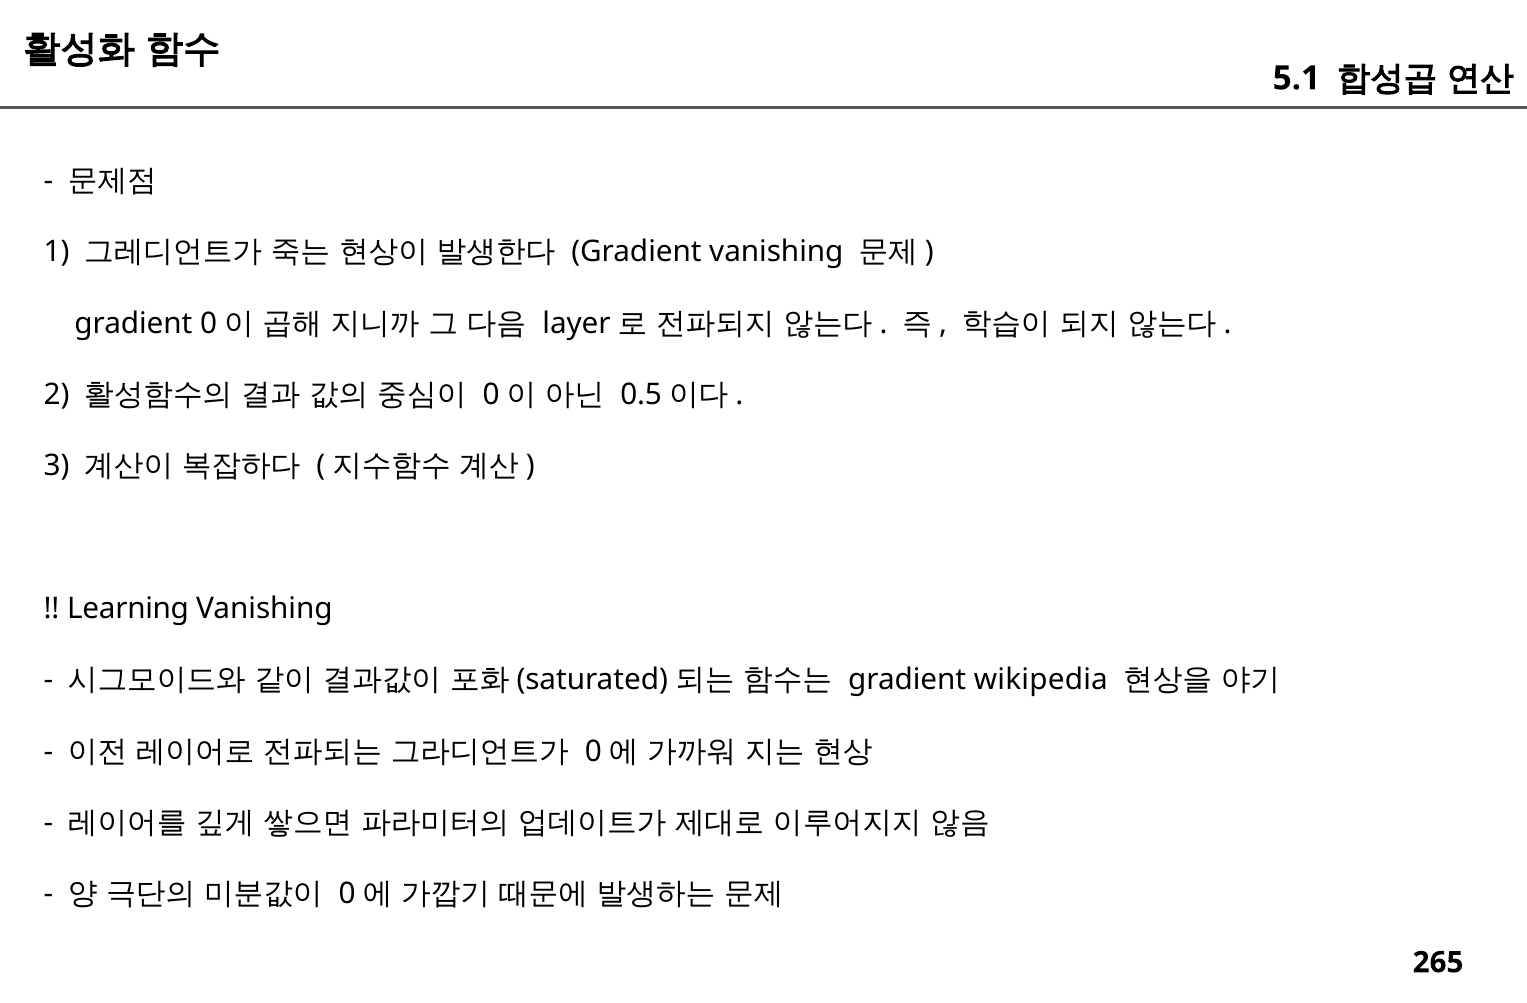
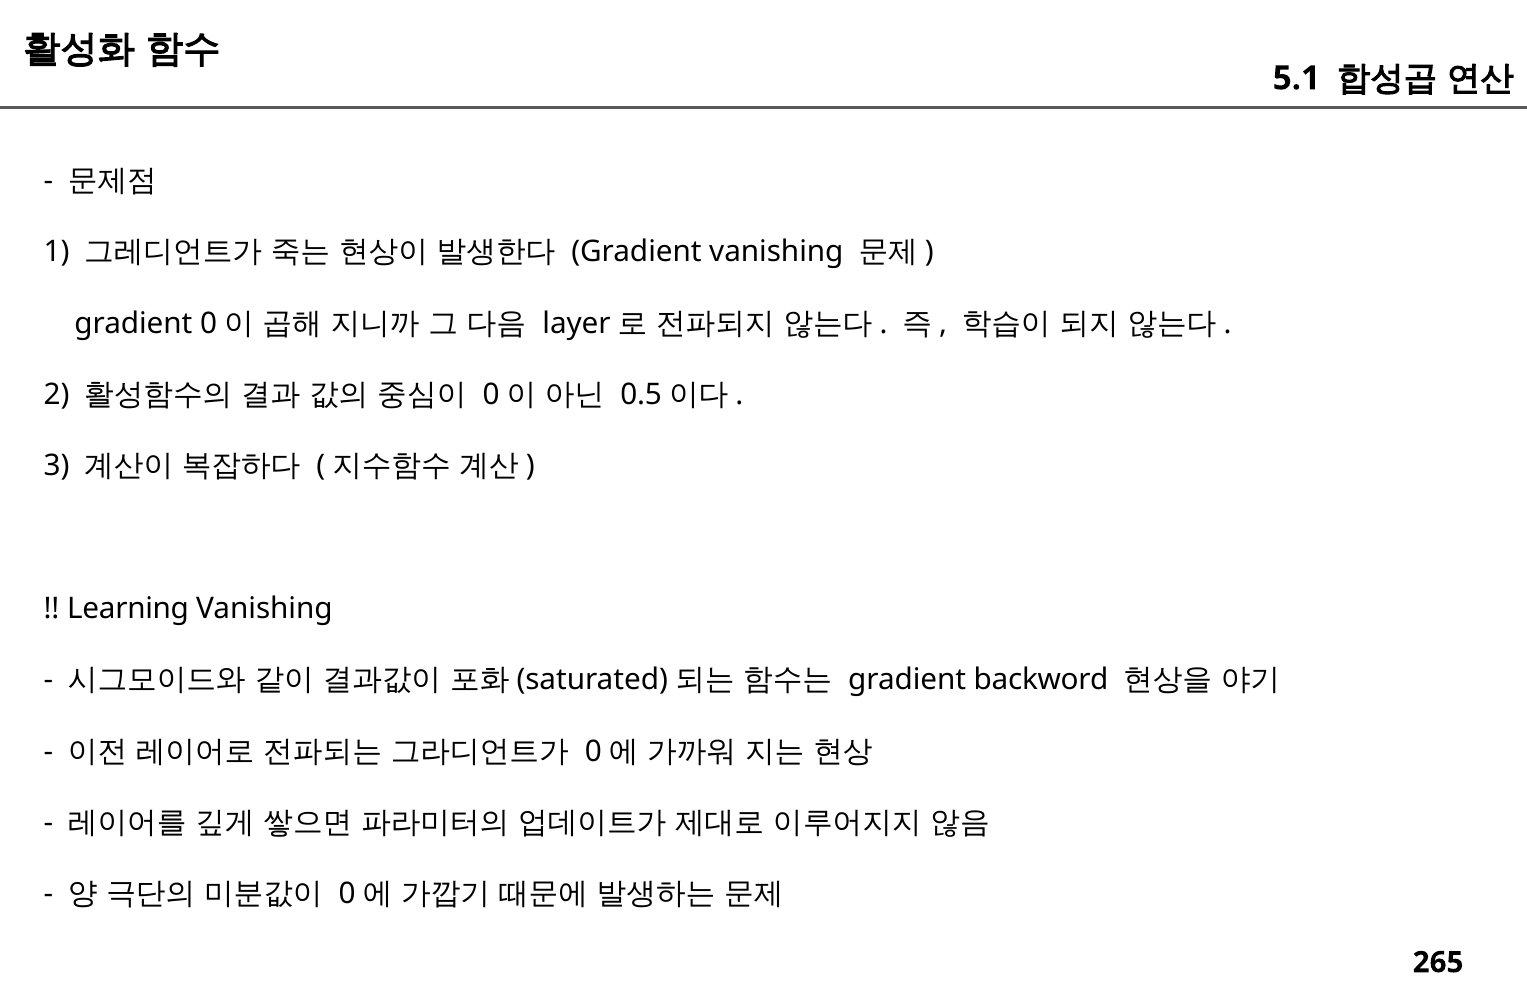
wikipedia: wikipedia -> backword (1041, 680)
